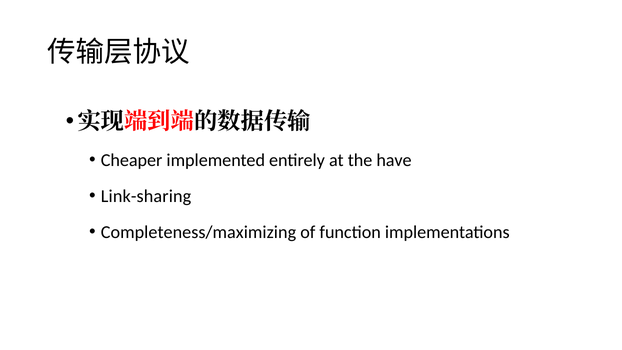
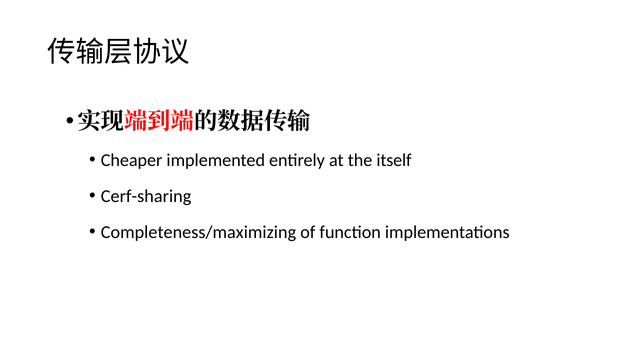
have: have -> itself (394, 160)
Link-sharing: Link-sharing -> Cerf-sharing (146, 196)
